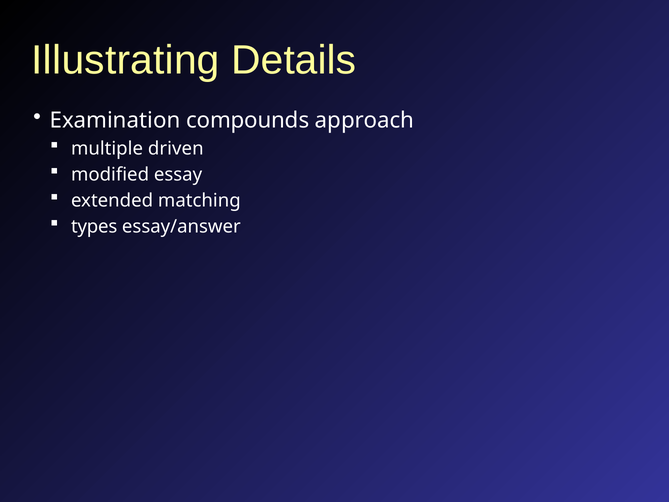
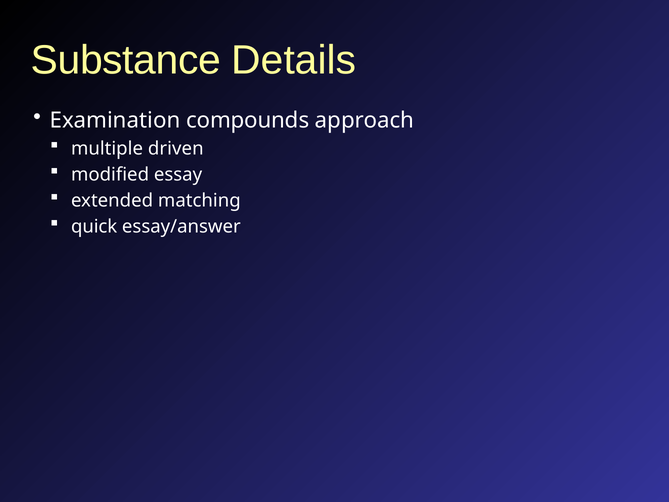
Illustrating: Illustrating -> Substance (126, 60)
types: types -> quick (94, 227)
